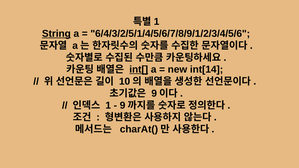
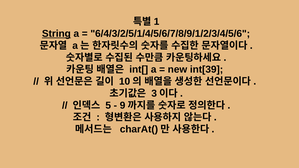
int[ underline: present -> none (139, 70)
int[14: int[14 -> int[39 (207, 70)
9: 9 -> 3 (154, 93)
1: 1 -> 5 (108, 105)
